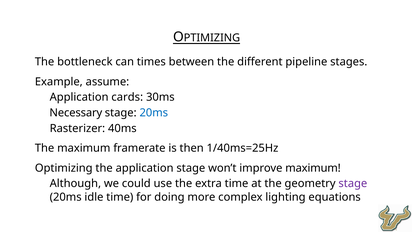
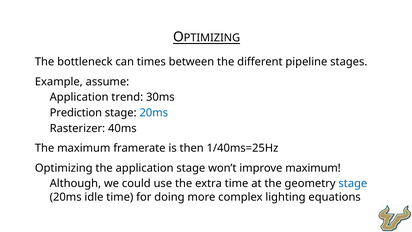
cards: cards -> trend (127, 97)
Necessary: Necessary -> Prediction (76, 113)
stage colour: purple -> blue (353, 183)
